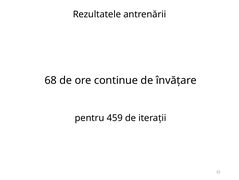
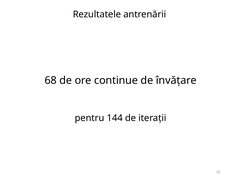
459: 459 -> 144 (115, 118)
